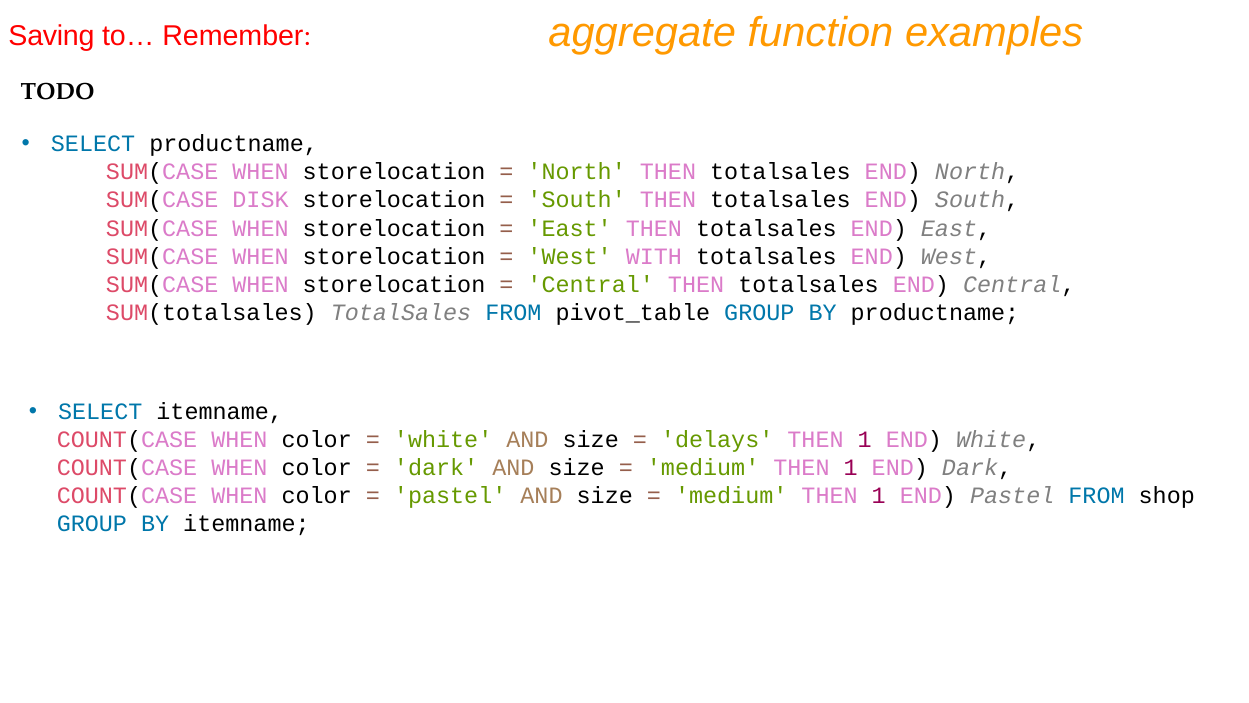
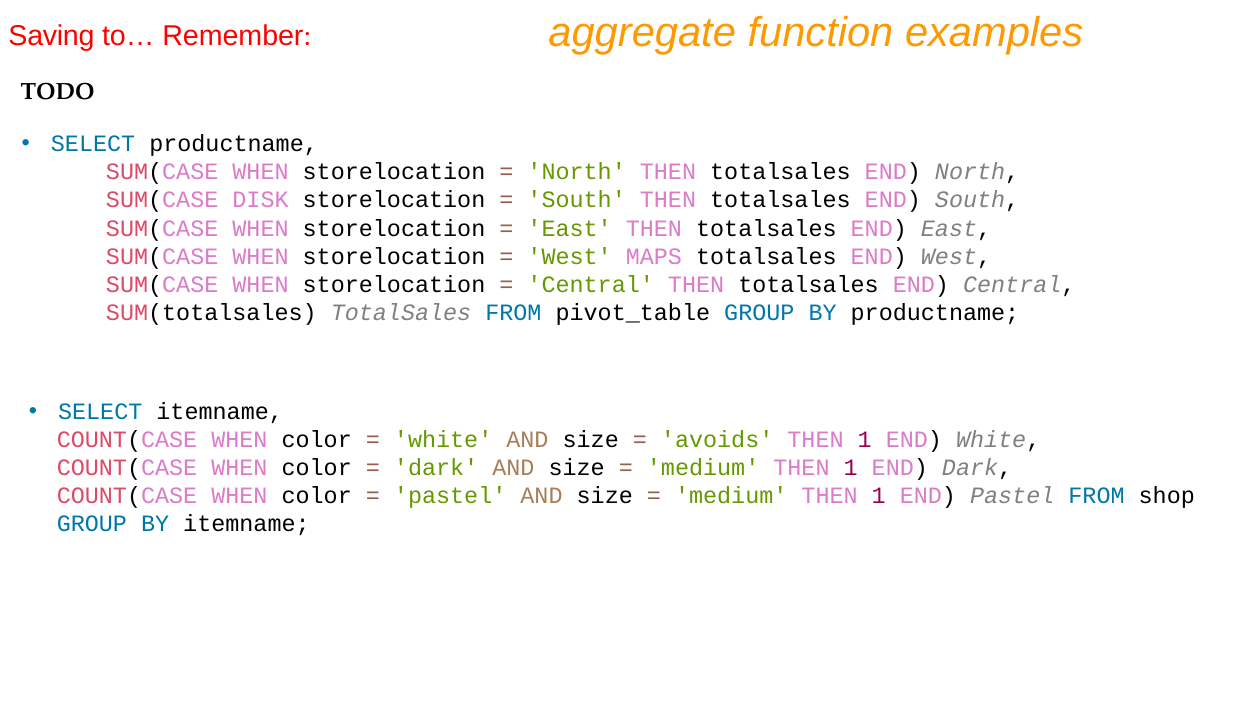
WITH: WITH -> MAPS (654, 256)
delays: delays -> avoids (717, 440)
